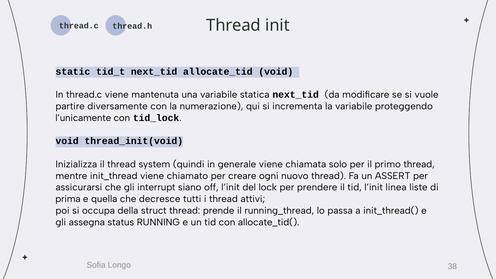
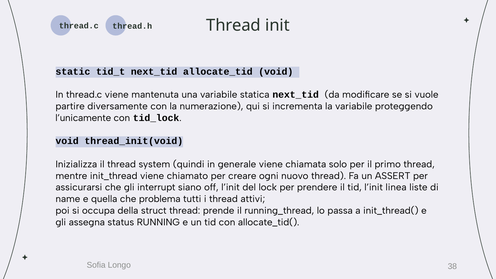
prima: prima -> name (68, 199)
decresce: decresce -> problema (160, 199)
